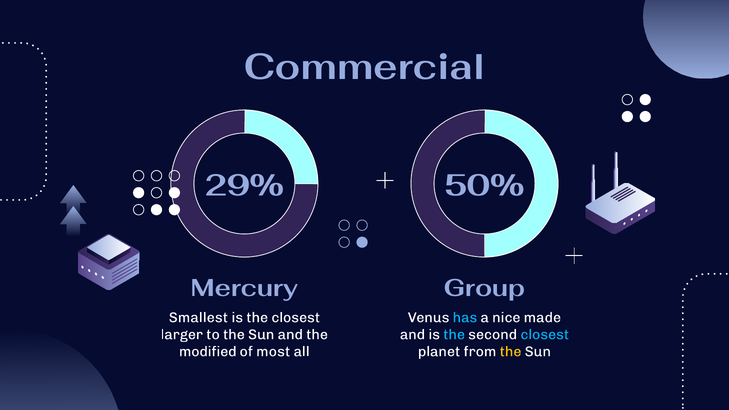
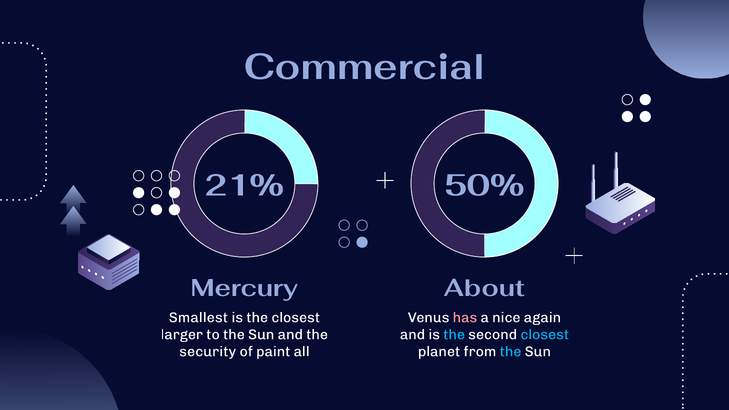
29%: 29% -> 21% (244, 186)
Group: Group -> About (484, 288)
has colour: light blue -> pink (465, 318)
made: made -> again (542, 318)
modified: modified -> security (208, 352)
most: most -> paint (273, 352)
the colour: yellow -> light blue (511, 352)
